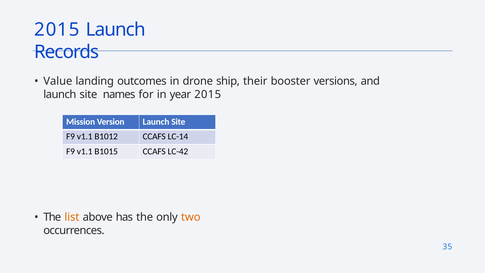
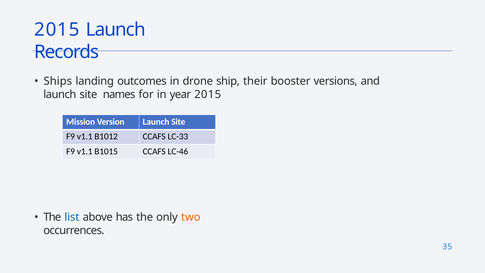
Value: Value -> Ships (58, 81)
LC-14: LC-14 -> LC-33 (178, 137)
LC-42: LC-42 -> LC-46 (178, 151)
list colour: orange -> blue (72, 217)
